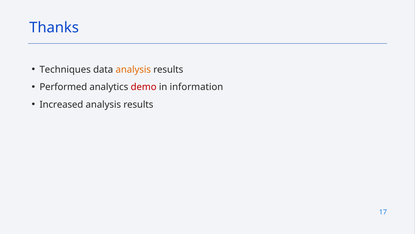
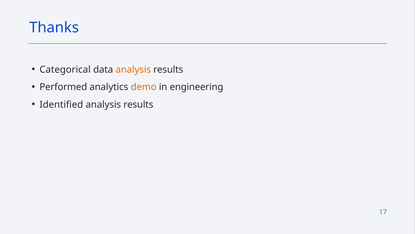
Techniques: Techniques -> Categorical (65, 69)
demo colour: red -> orange (144, 87)
information: information -> engineering (197, 87)
Increased: Increased -> Identified (61, 104)
